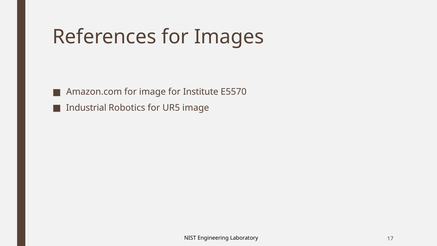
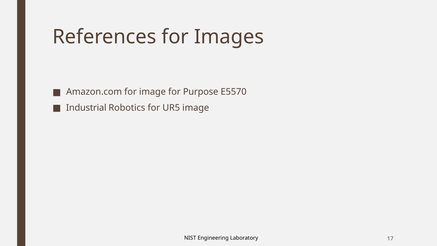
Institute: Institute -> Purpose (201, 92)
